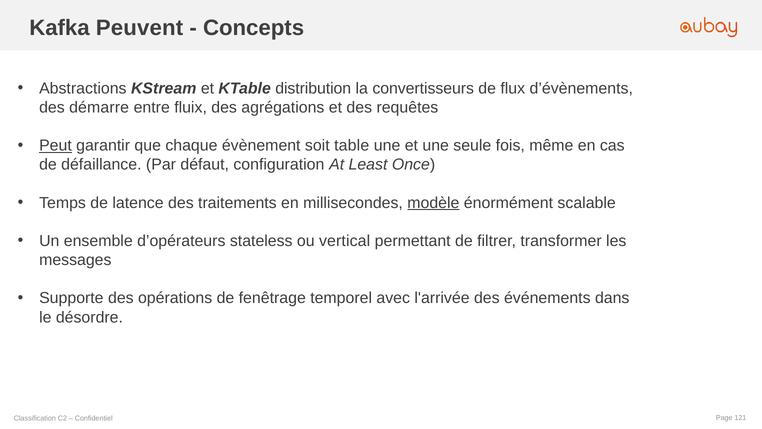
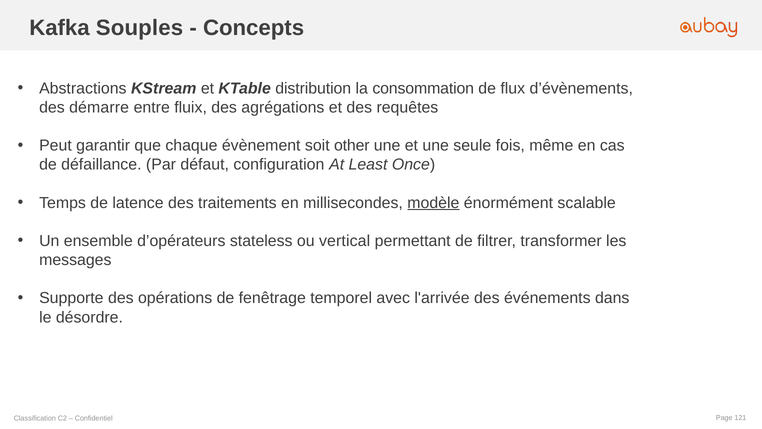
Peuvent: Peuvent -> Souples (140, 28)
convertisseurs: convertisseurs -> consommation (423, 88)
Peut underline: present -> none (55, 146)
table: table -> other (352, 146)
